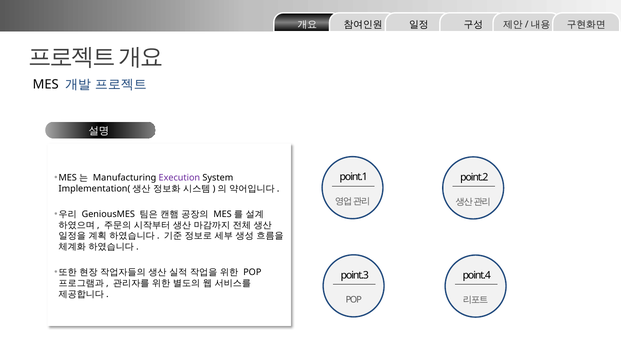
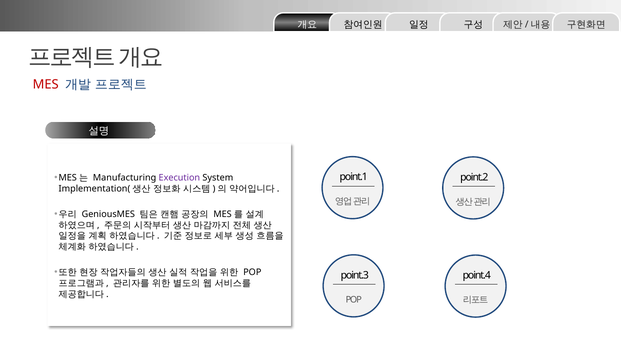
MES colour: black -> red (46, 84)
